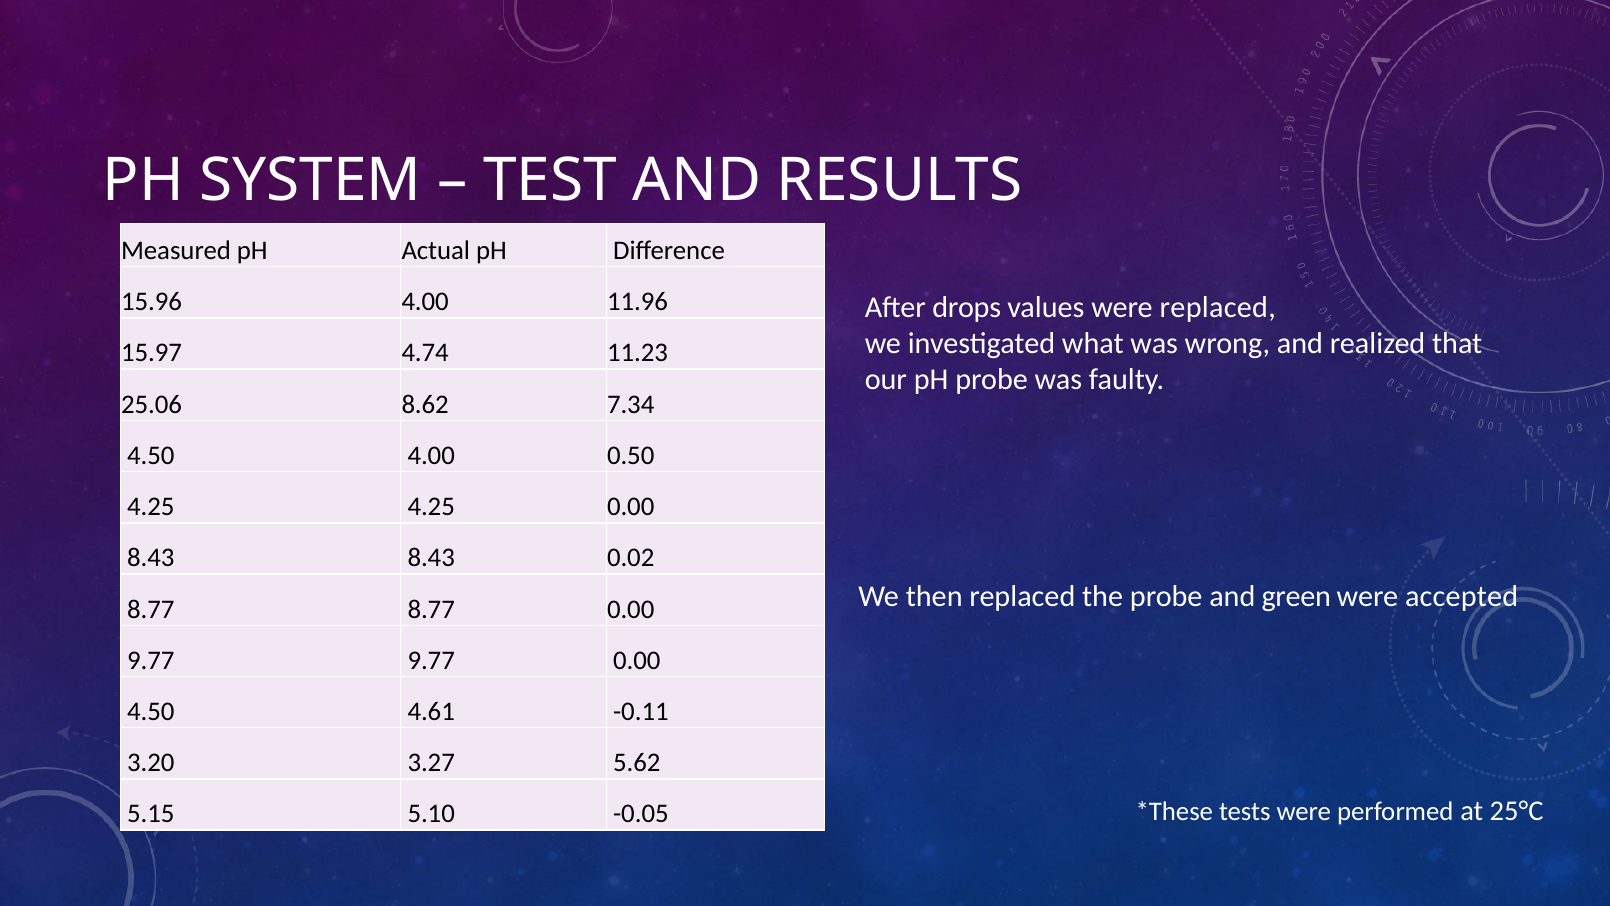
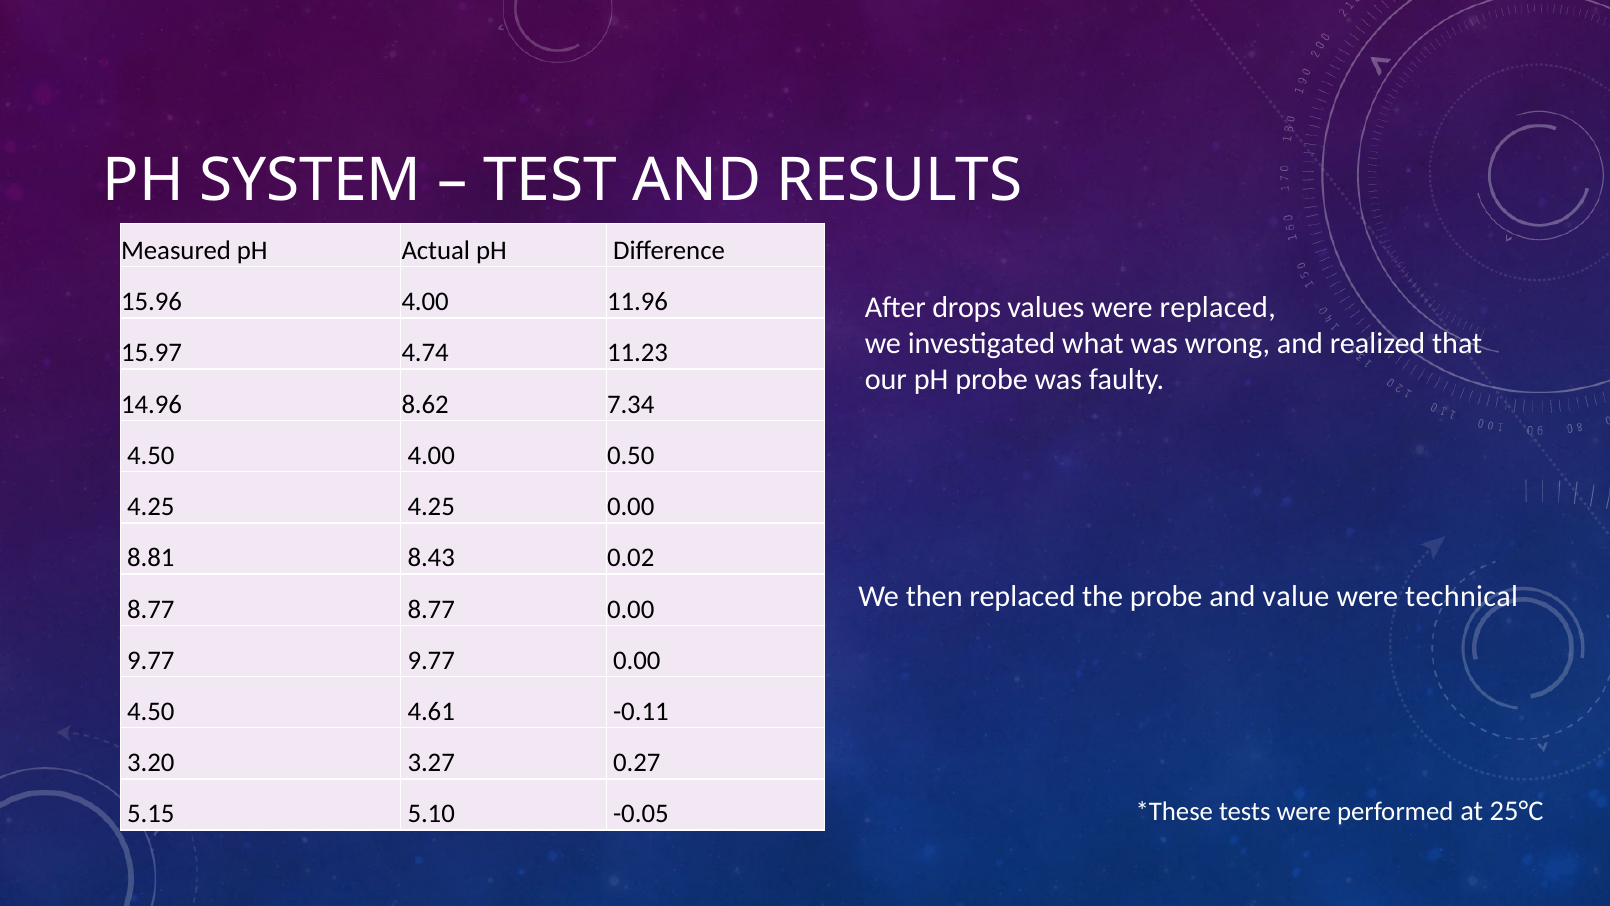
25.06: 25.06 -> 14.96 (152, 404)
8.43: 8.43 -> 8.81 (151, 558)
green: green -> value (1296, 596)
accepted: accepted -> technical (1462, 596)
5.62: 5.62 -> 0.27 (637, 763)
